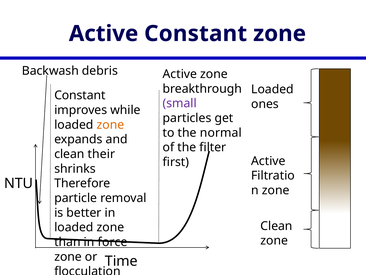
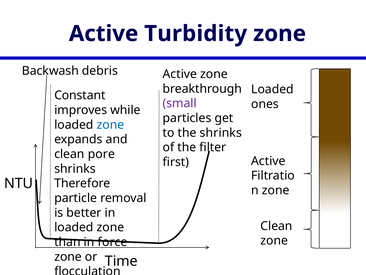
Active Constant: Constant -> Turbidity (196, 34)
zone colour: orange -> blue (110, 125)
the normal: normal -> shrinks (221, 133)
their: their -> pore (101, 154)
